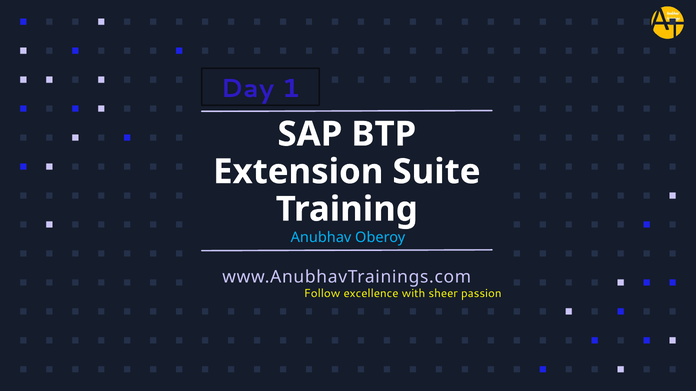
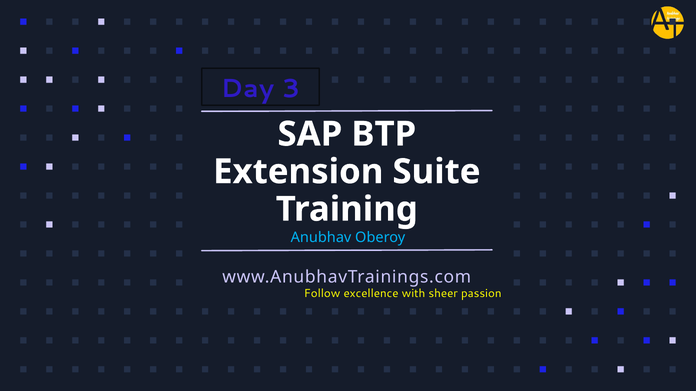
1: 1 -> 3 (291, 89)
